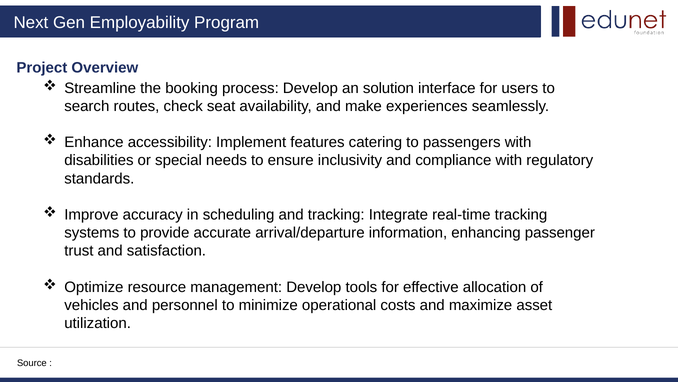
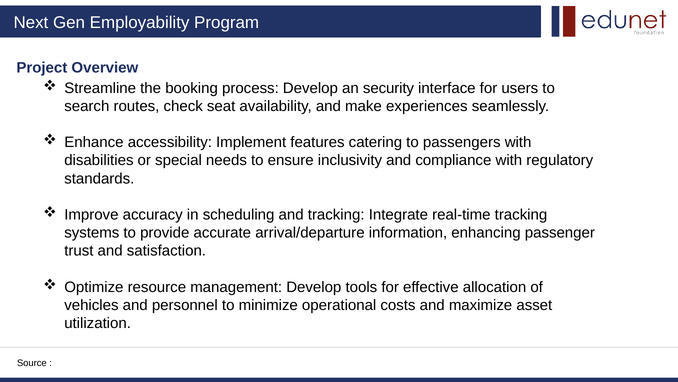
solution: solution -> security (388, 88)
